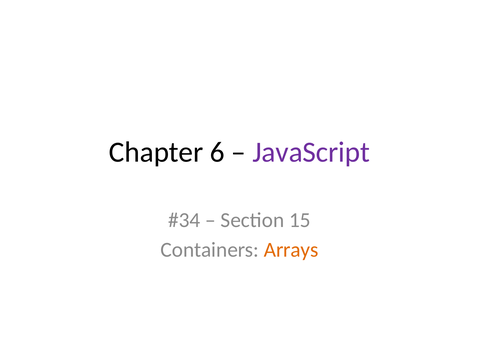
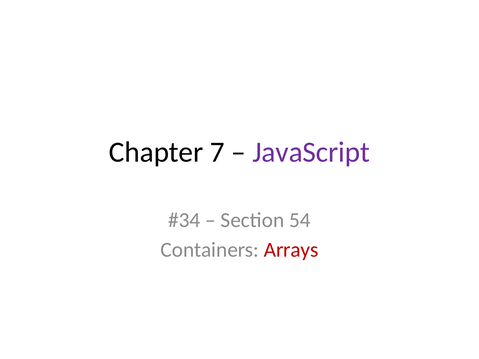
6: 6 -> 7 (217, 152)
15: 15 -> 54 (300, 220)
Arrays colour: orange -> red (291, 250)
